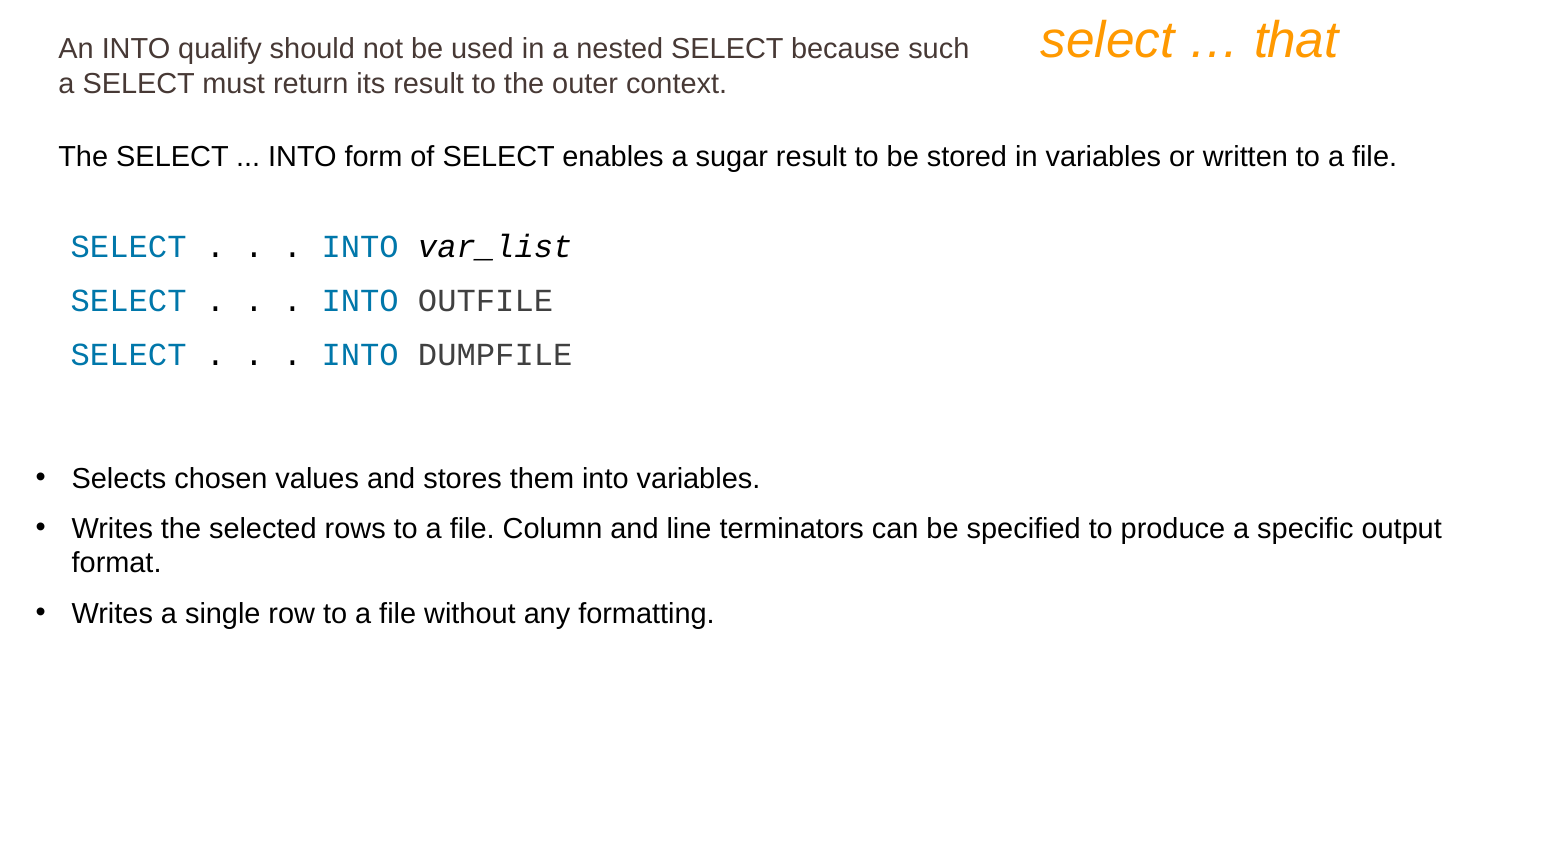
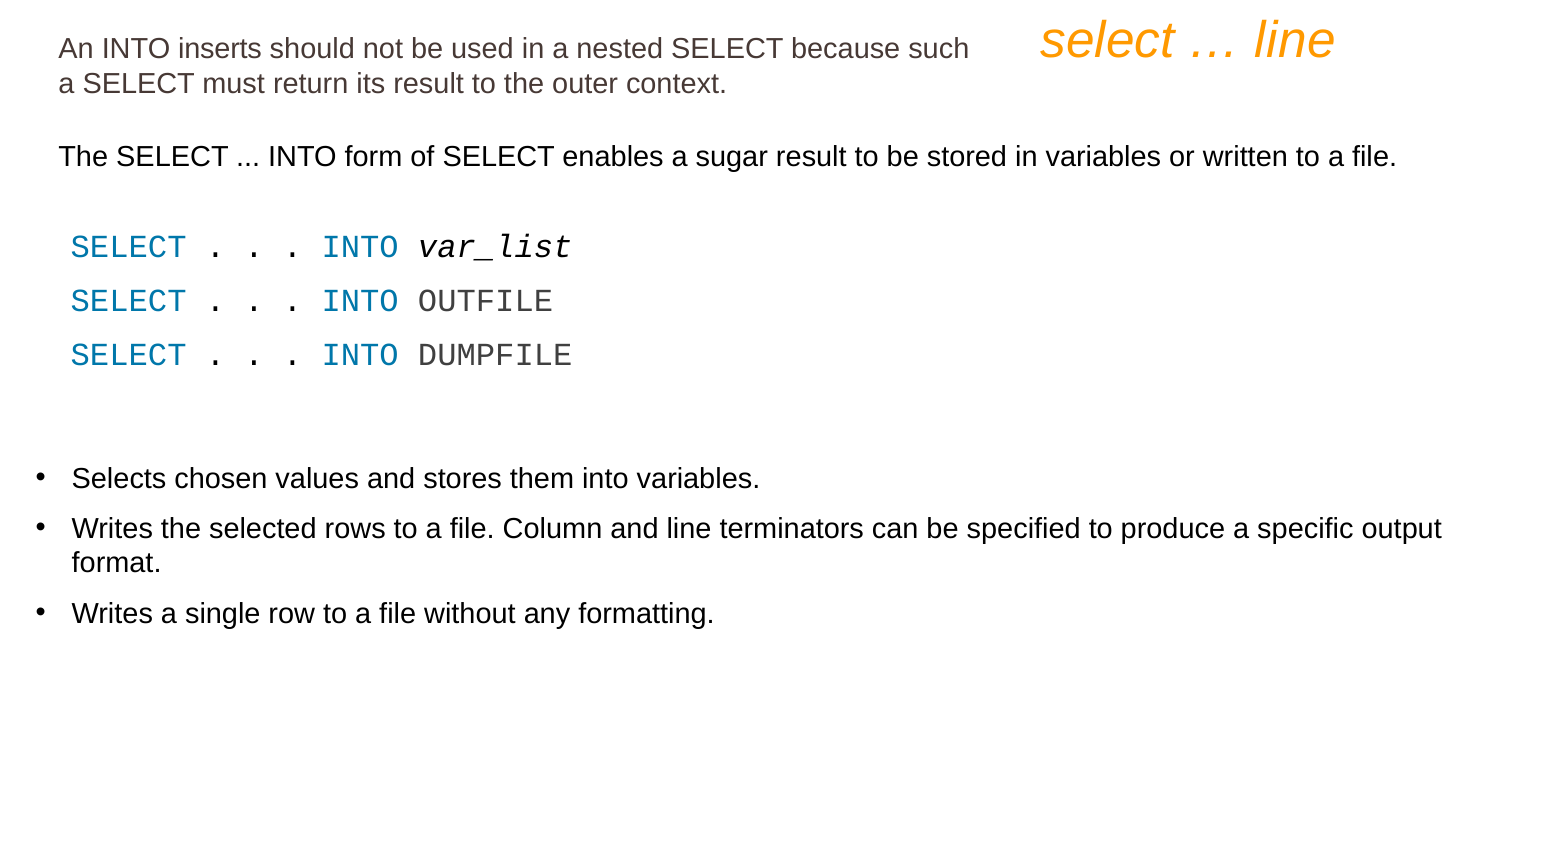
that: that -> line (1296, 40)
qualify: qualify -> inserts (220, 49)
